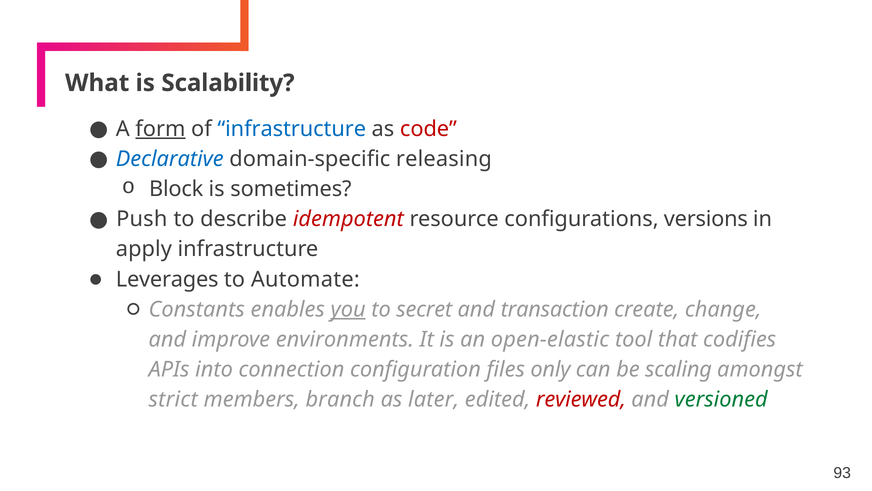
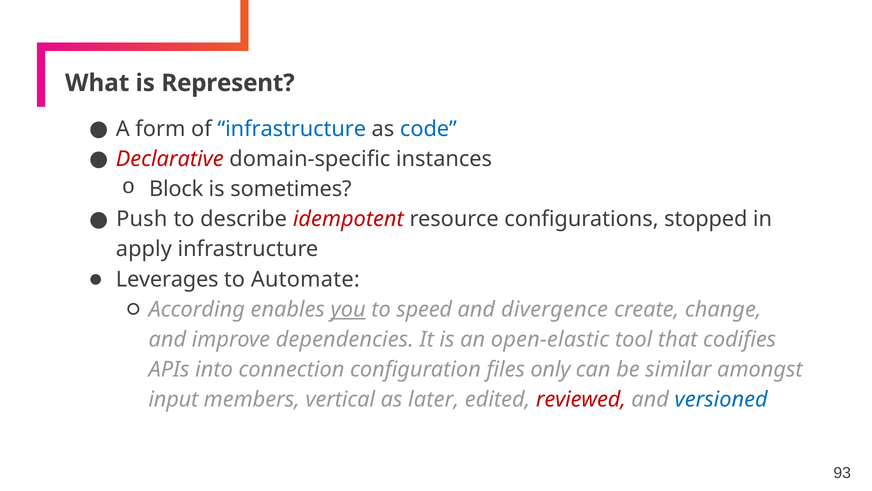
Scalability: Scalability -> Represent (228, 83)
form underline: present -> none (160, 129)
code colour: red -> blue (428, 129)
Declarative colour: blue -> red (170, 159)
releasing: releasing -> instances (444, 159)
versions: versions -> stopped (706, 219)
Constants: Constants -> According (197, 309)
secret: secret -> speed (424, 309)
transaction: transaction -> divergence (555, 309)
environments: environments -> dependencies (345, 339)
scaling: scaling -> similar (678, 369)
strict: strict -> input (173, 399)
branch: branch -> vertical (340, 399)
versioned colour: green -> blue (721, 399)
